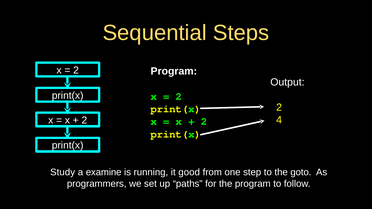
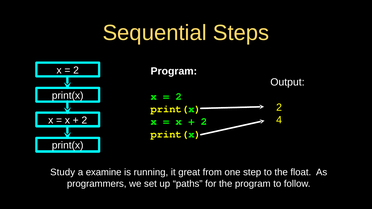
good: good -> great (189, 173)
goto: goto -> float (301, 173)
